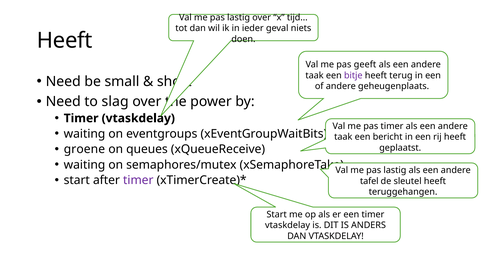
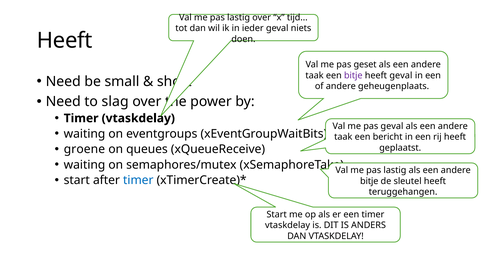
geeft: geeft -> geset (365, 65)
heeft terug: terug -> geval (401, 75)
pas timer: timer -> geval (392, 126)
timer colour: purple -> blue (138, 180)
tafel: tafel -> bitje (369, 181)
